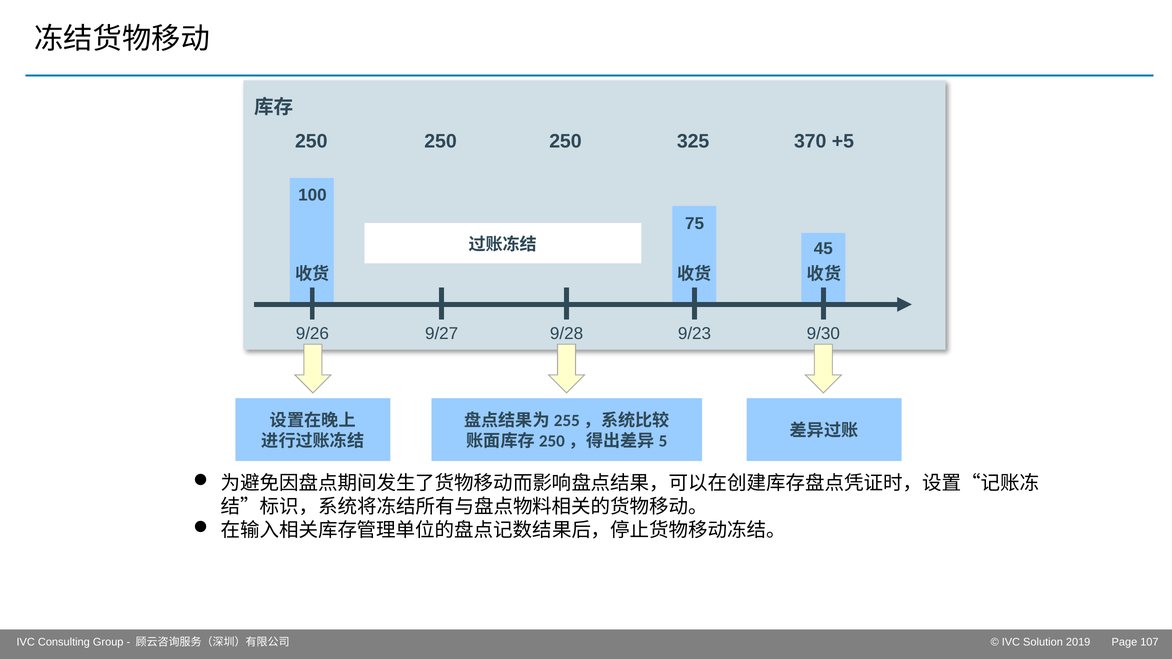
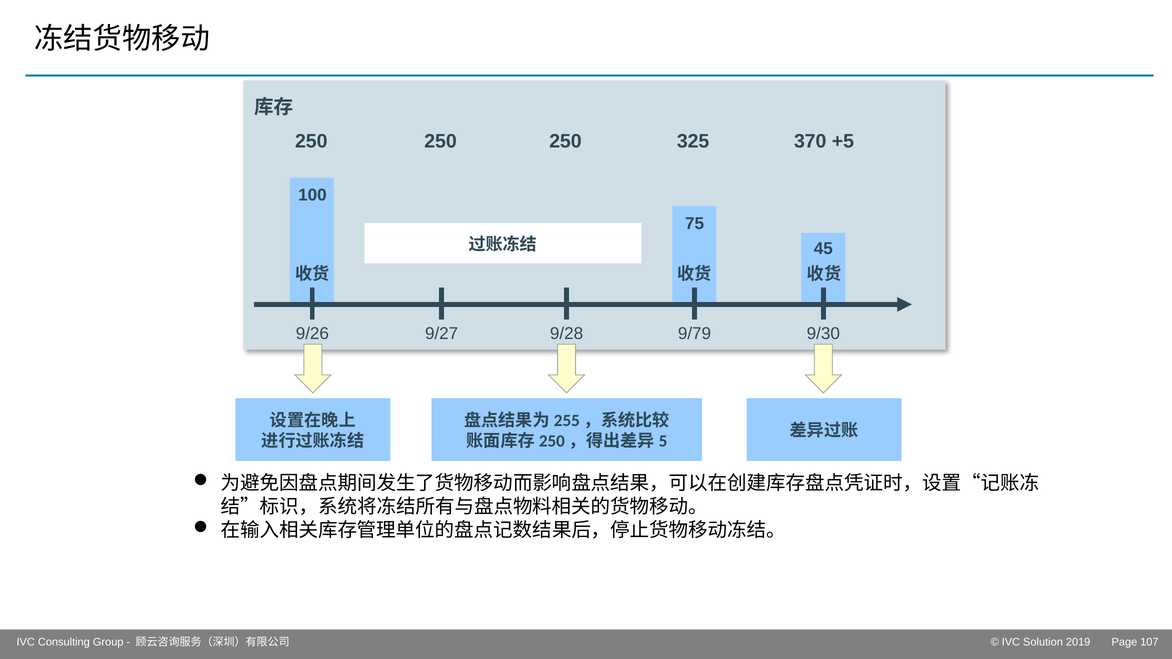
9/23: 9/23 -> 9/79 (695, 334)
